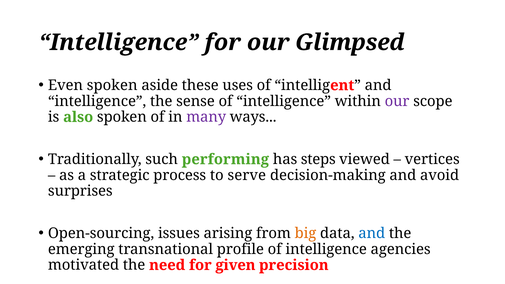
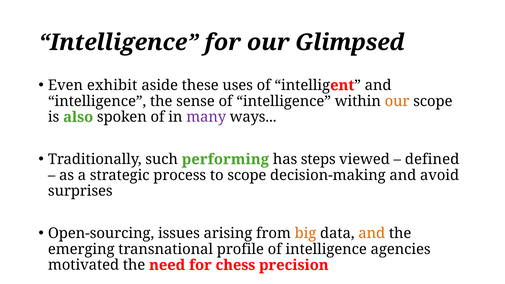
Even spoken: spoken -> exhibit (112, 85)
our colour: purple -> orange (397, 101)
vertices: vertices -> defined (432, 159)
to serve: serve -> scope (247, 175)
and colour: blue -> orange (372, 233)
given: given -> chess (235, 265)
